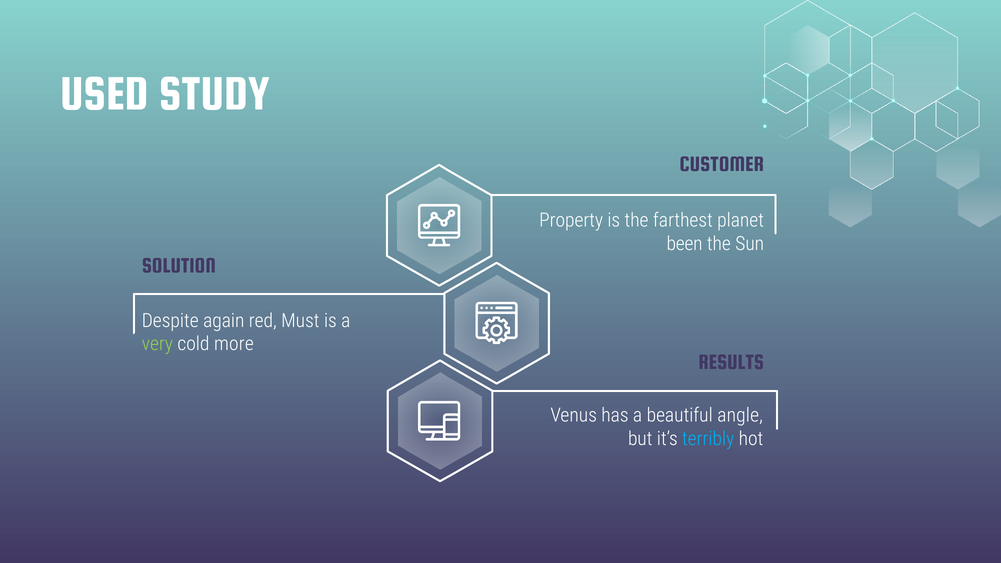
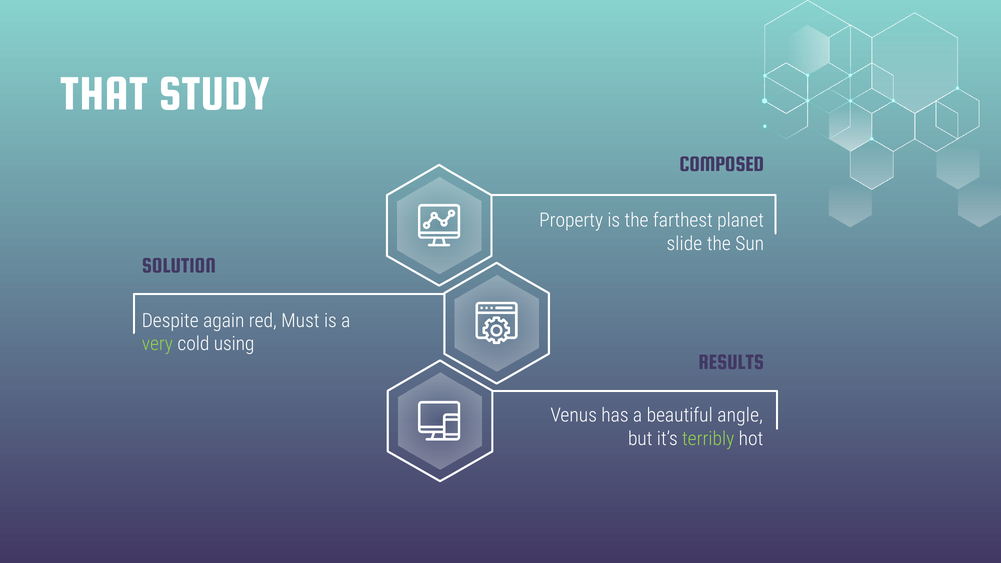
USED: USED -> THAT (104, 93)
CUSTOMER: CUSTOMER -> COMPOSED (722, 164)
been: been -> slide (684, 244)
more: more -> using (234, 344)
terribly colour: light blue -> light green (708, 439)
